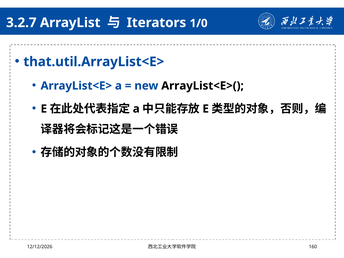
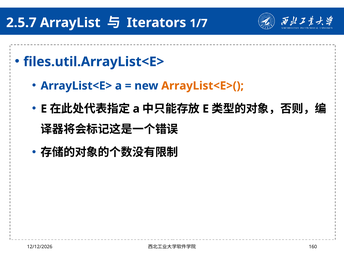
3.2.7: 3.2.7 -> 2.5.7 (21, 23)
1/0: 1/0 -> 1/7 (199, 23)
that.util.ArrayList<E>: that.util.ArrayList<E> -> files.util.ArrayList<E> (94, 62)
ArrayList<E>( colour: black -> orange (203, 86)
